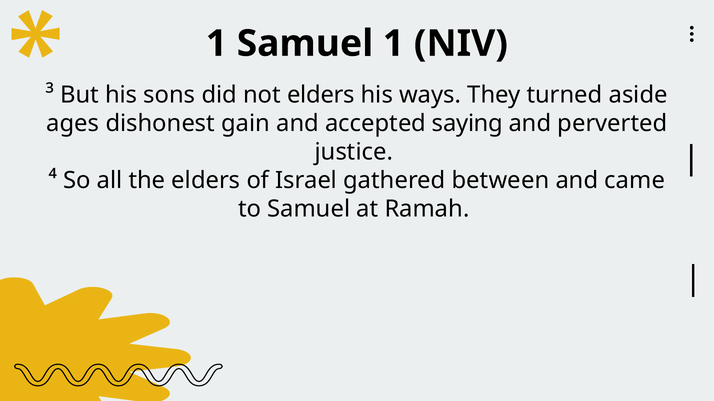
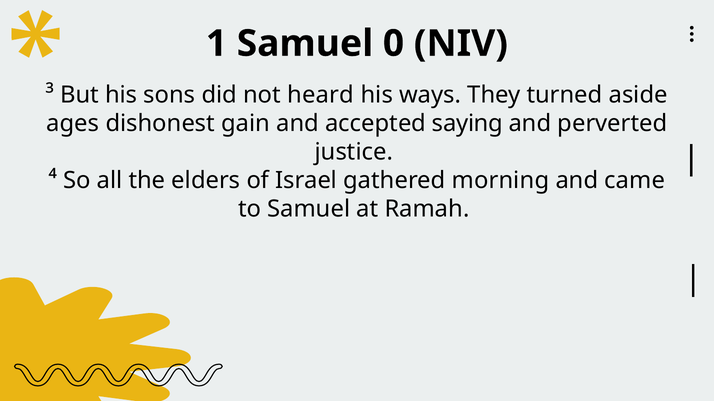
Samuel 1: 1 -> 0 (393, 44)
not elders: elders -> heard (321, 95)
between: between -> morning (500, 181)
